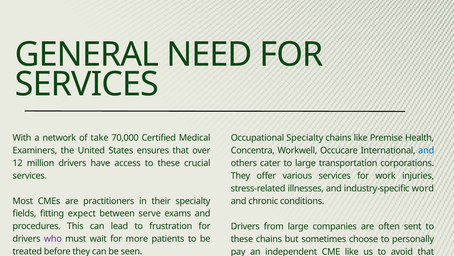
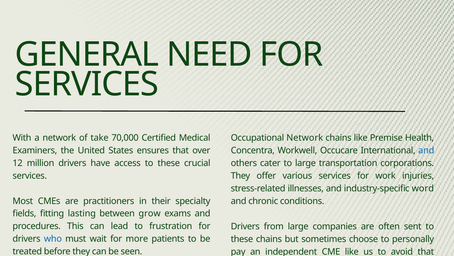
Occupational Specialty: Specialty -> Network (305, 137)
expect: expect -> lasting (82, 213)
serve: serve -> grow (150, 213)
who colour: purple -> blue (53, 238)
